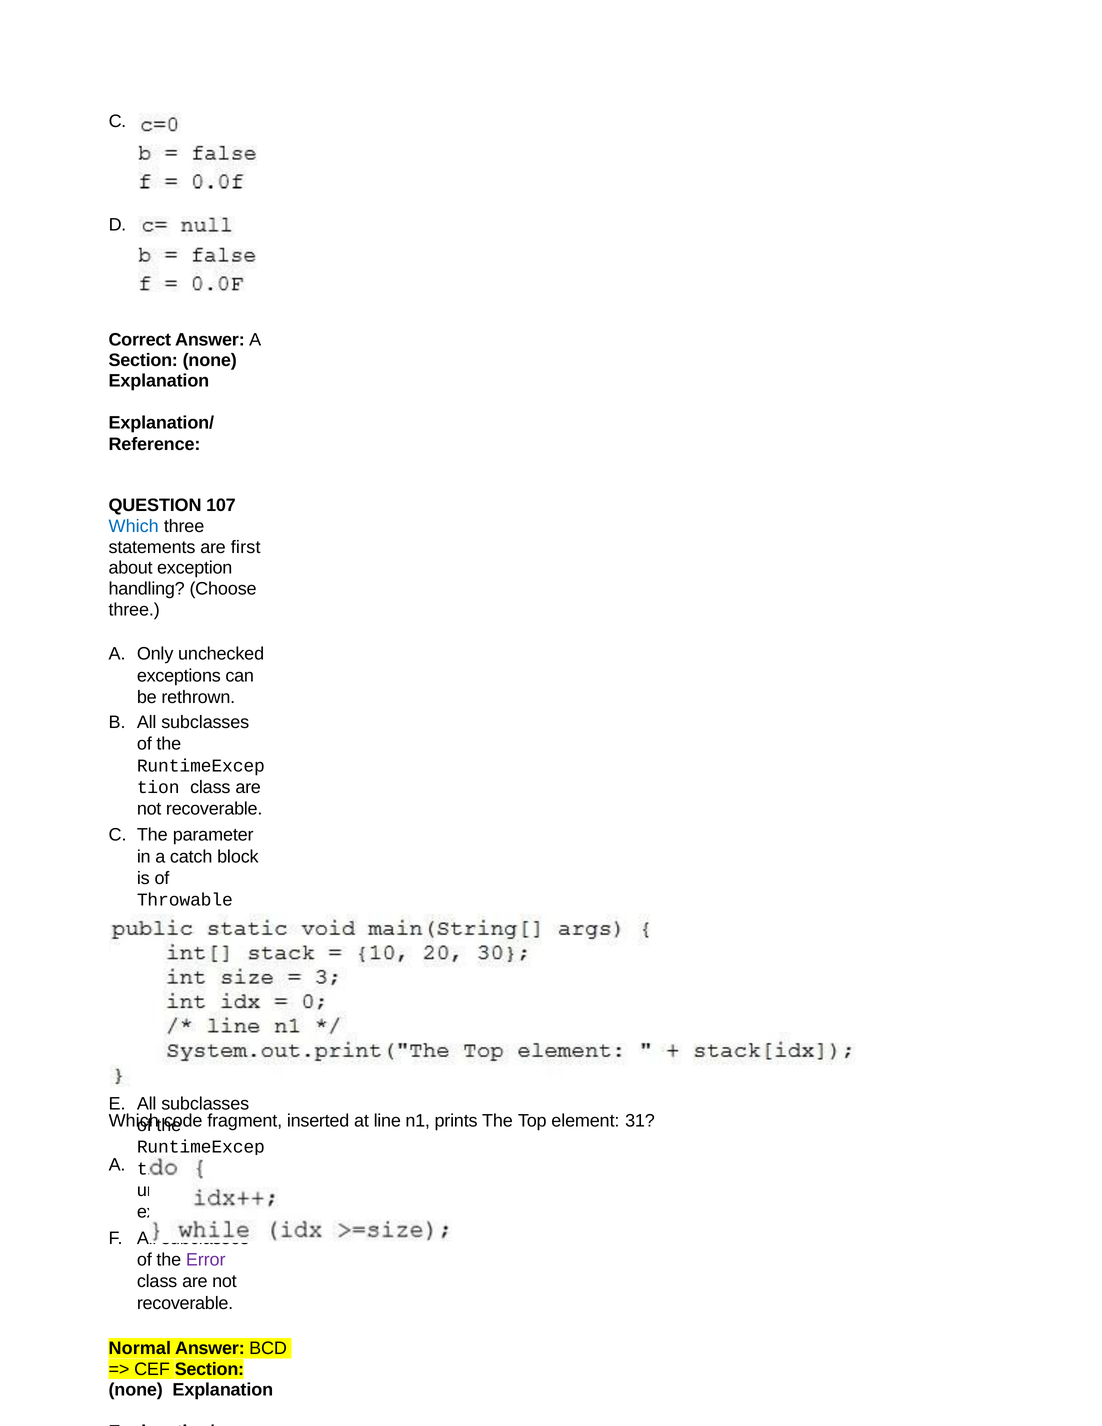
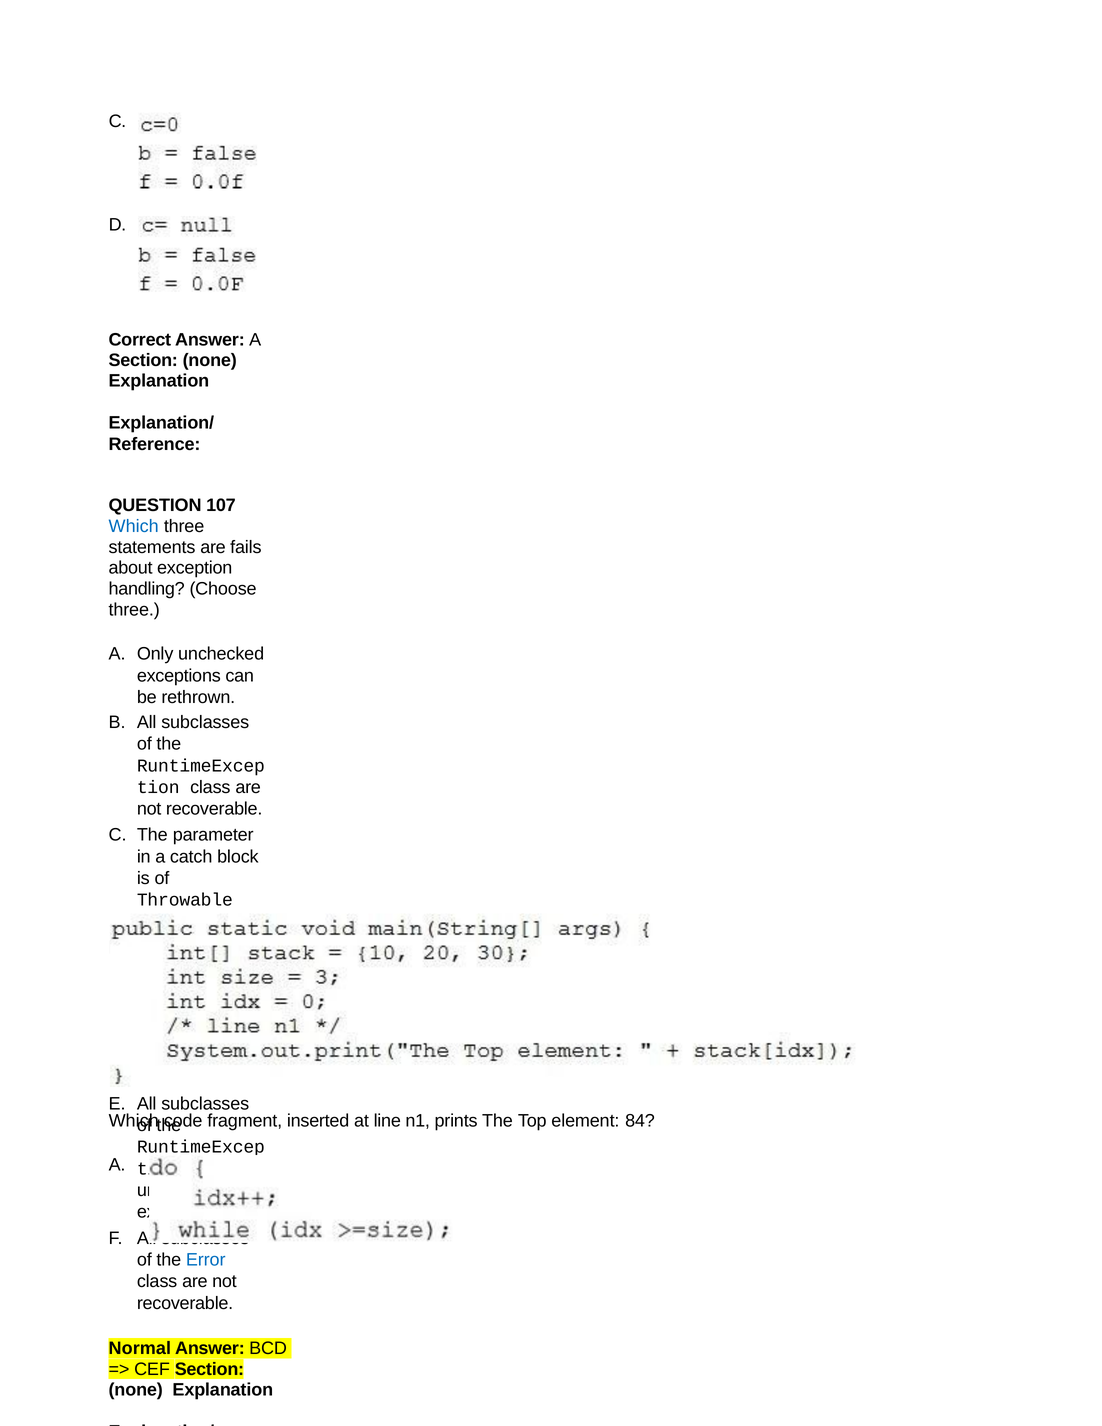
first: first -> fails (246, 547)
31: 31 -> 84 (640, 1121)
Error colour: purple -> blue (206, 1260)
